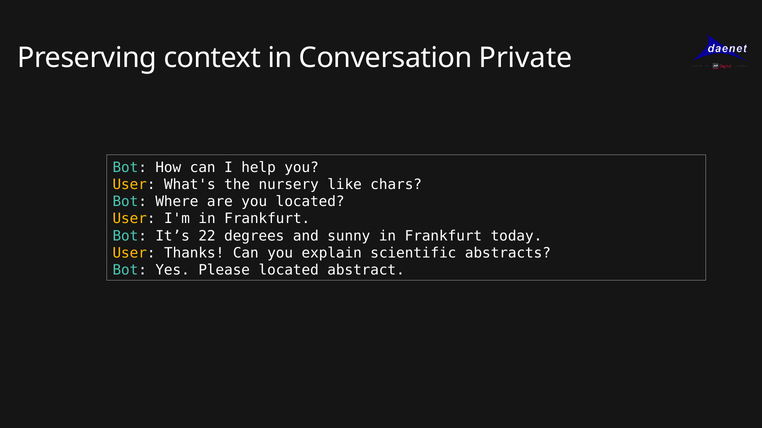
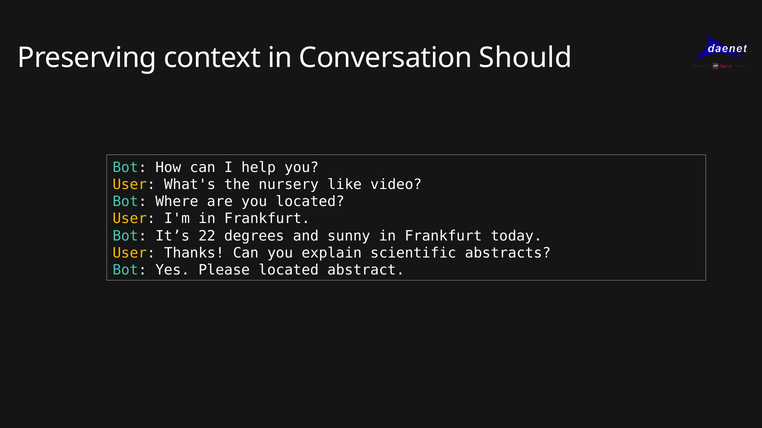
Private: Private -> Should (526, 58)
chars: chars -> video (396, 185)
